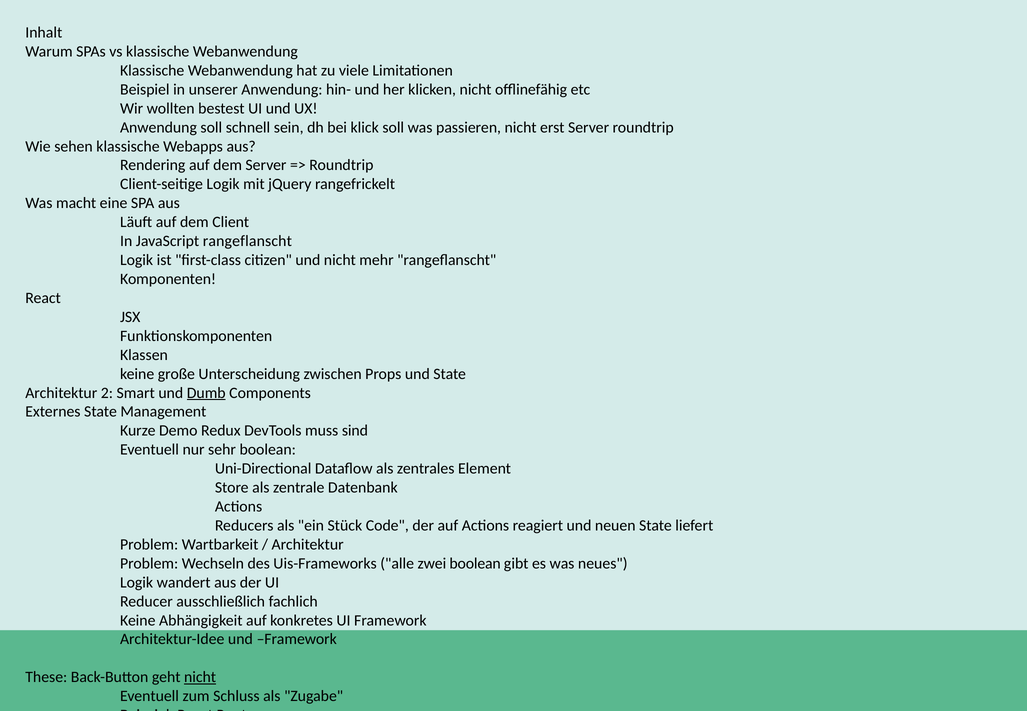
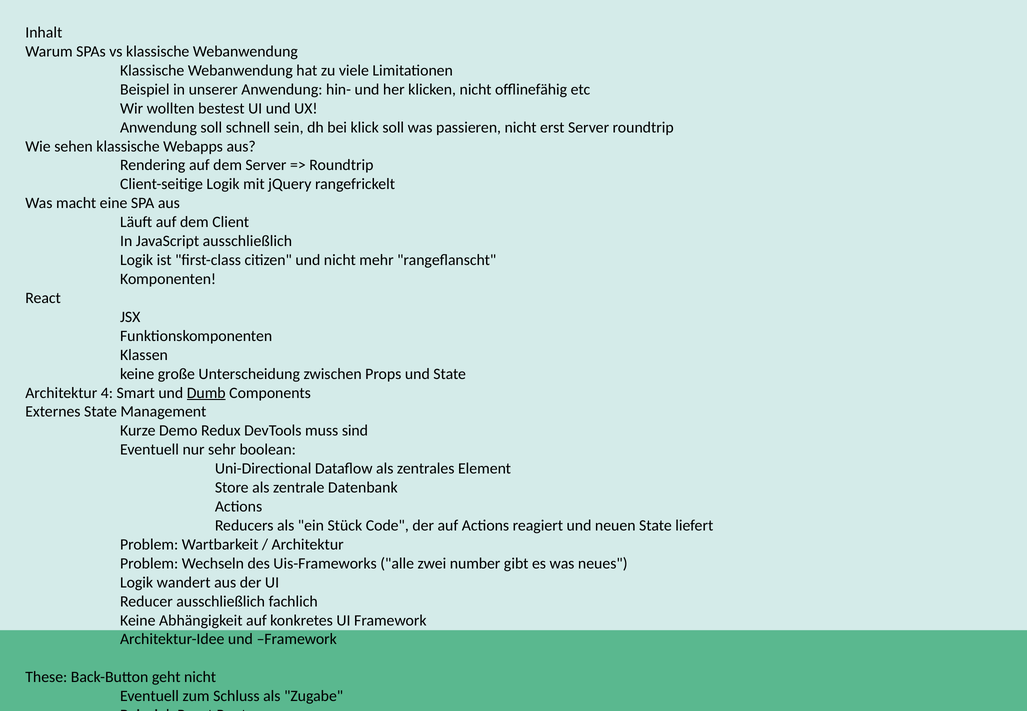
JavaScript rangeflanscht: rangeflanscht -> ausschließlich (247, 241)
2: 2 -> 4 (107, 393)
zwei boolean: boolean -> number (475, 563)
nicht underline: present -> none (200, 677)
